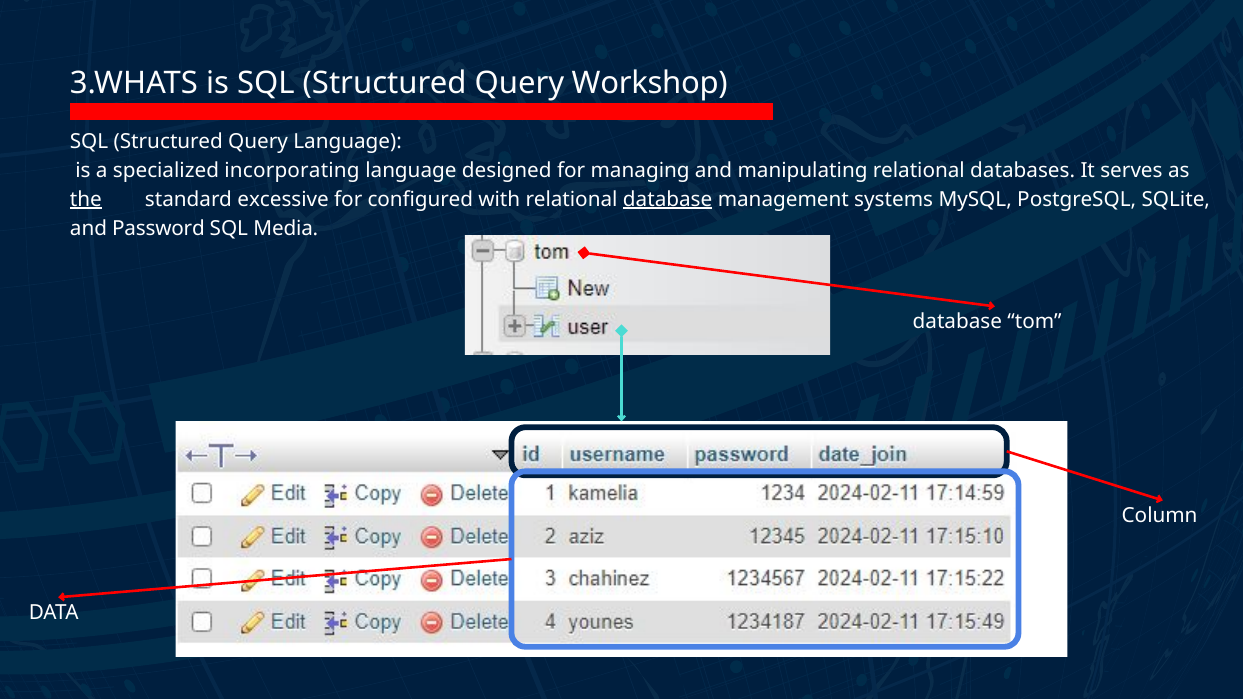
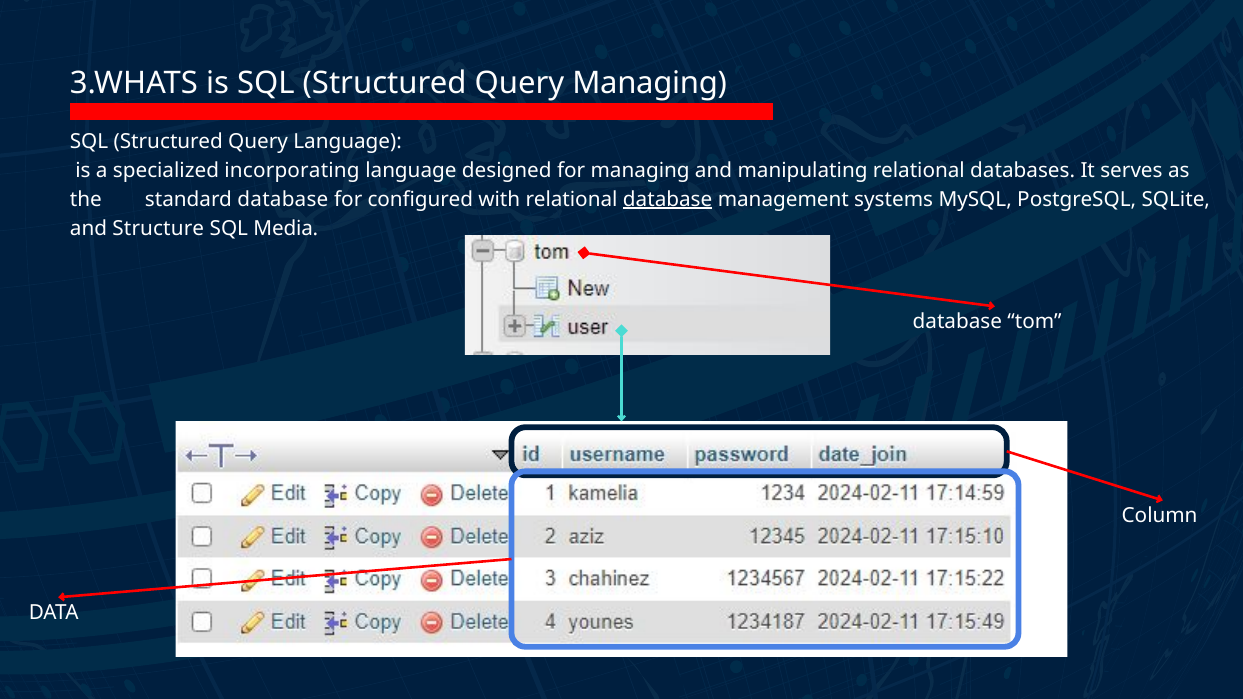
Query Workshop: Workshop -> Managing (650, 83)
the underline: present -> none (86, 199)
standard excessive: excessive -> database (283, 199)
Password: Password -> Structure (158, 228)
